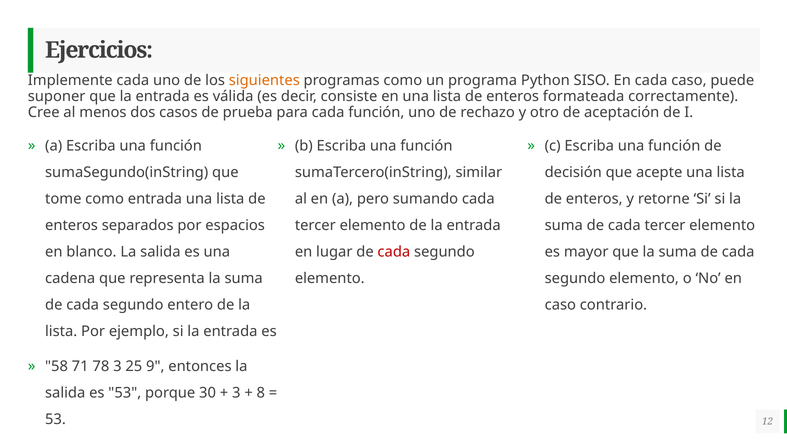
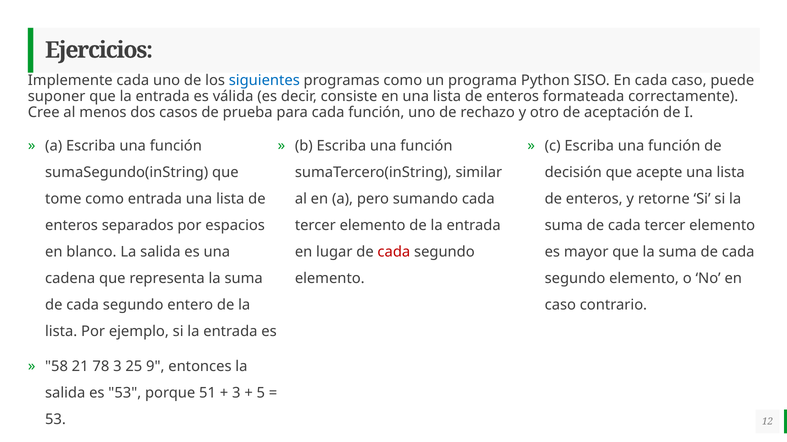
siguientes colour: orange -> blue (264, 81)
71: 71 -> 21 (80, 367)
30: 30 -> 51 (208, 393)
8: 8 -> 5 (261, 393)
